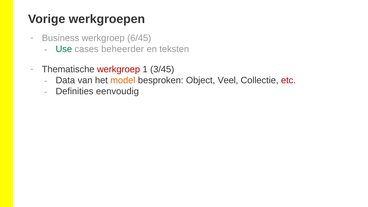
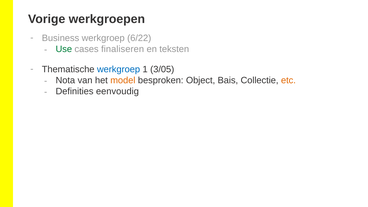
6/45: 6/45 -> 6/22 (139, 38)
beheerder: beheerder -> finaliseren (123, 49)
werkgroep colour: red -> blue (119, 69)
3/45: 3/45 -> 3/05 (162, 69)
Data: Data -> Nota (65, 80)
Veel: Veel -> Bais (228, 80)
etc colour: red -> orange (288, 80)
